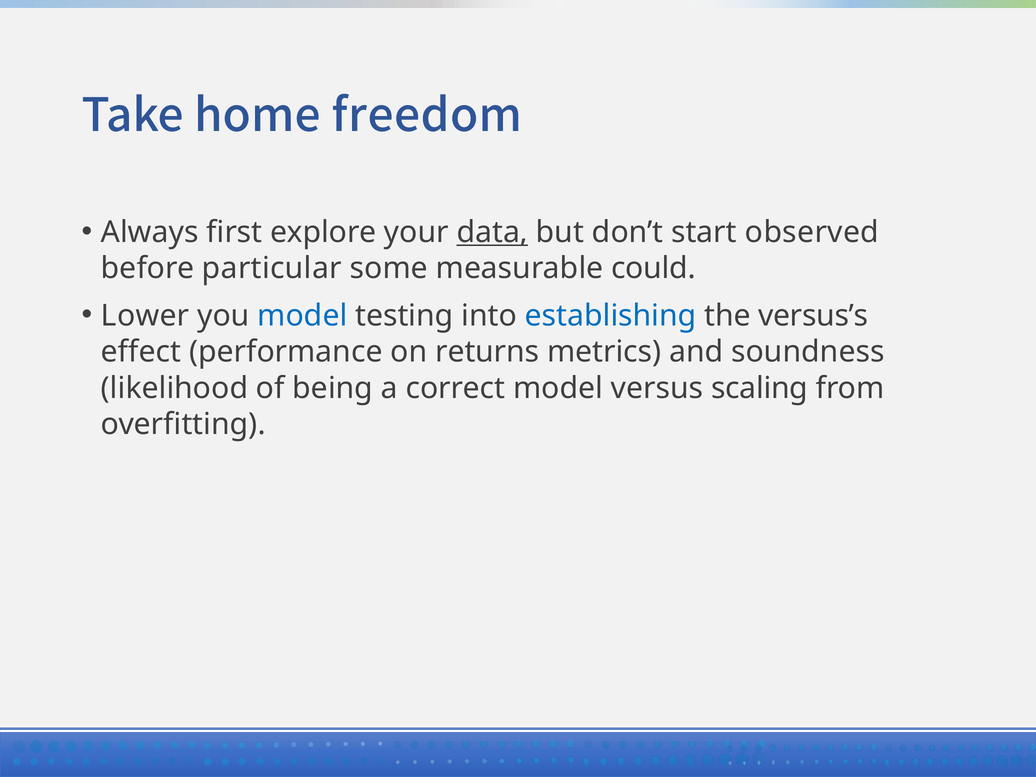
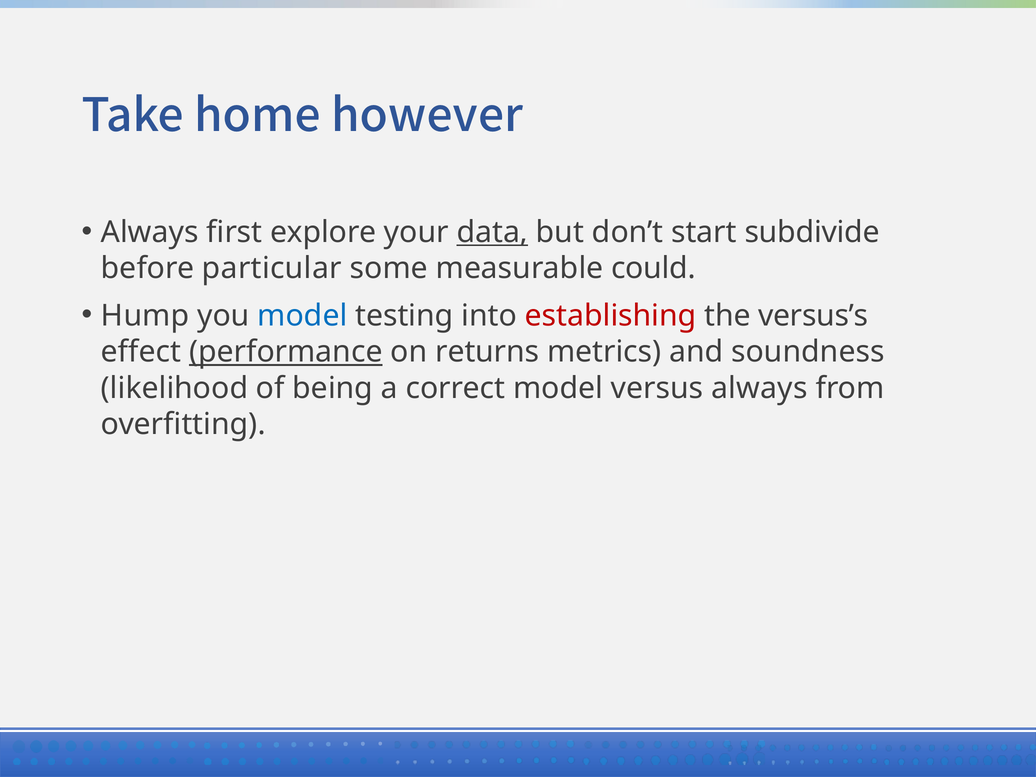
freedom: freedom -> however (427, 116)
observed: observed -> subdivide (812, 232)
Lower: Lower -> Hump (145, 316)
establishing colour: blue -> red (611, 316)
performance underline: none -> present (286, 352)
versus scaling: scaling -> always (759, 388)
